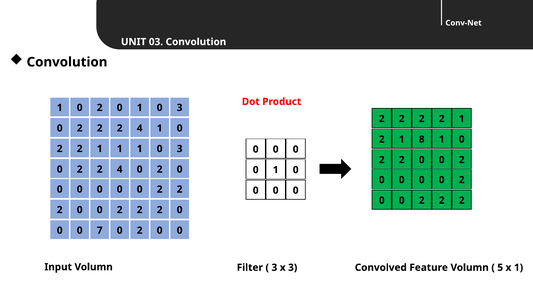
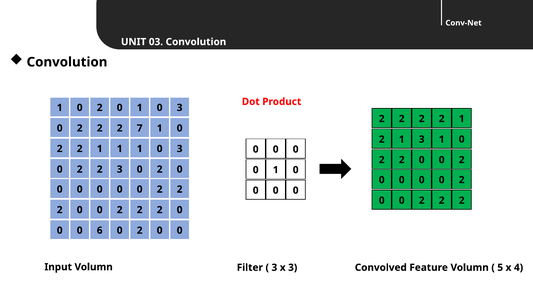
2 2 2 4: 4 -> 7 (140, 128)
1 8: 8 -> 3 (422, 139)
0 2 2 4: 4 -> 3 (120, 169)
7: 7 -> 6 (100, 230)
x 1: 1 -> 4 (519, 267)
